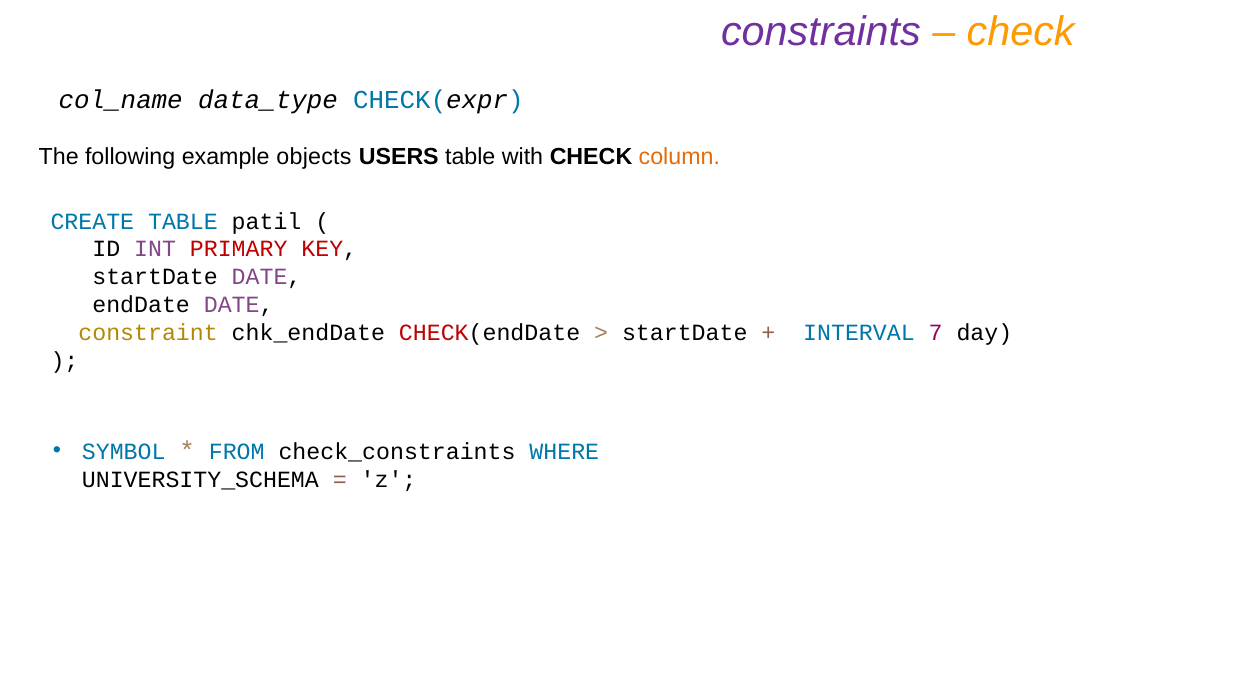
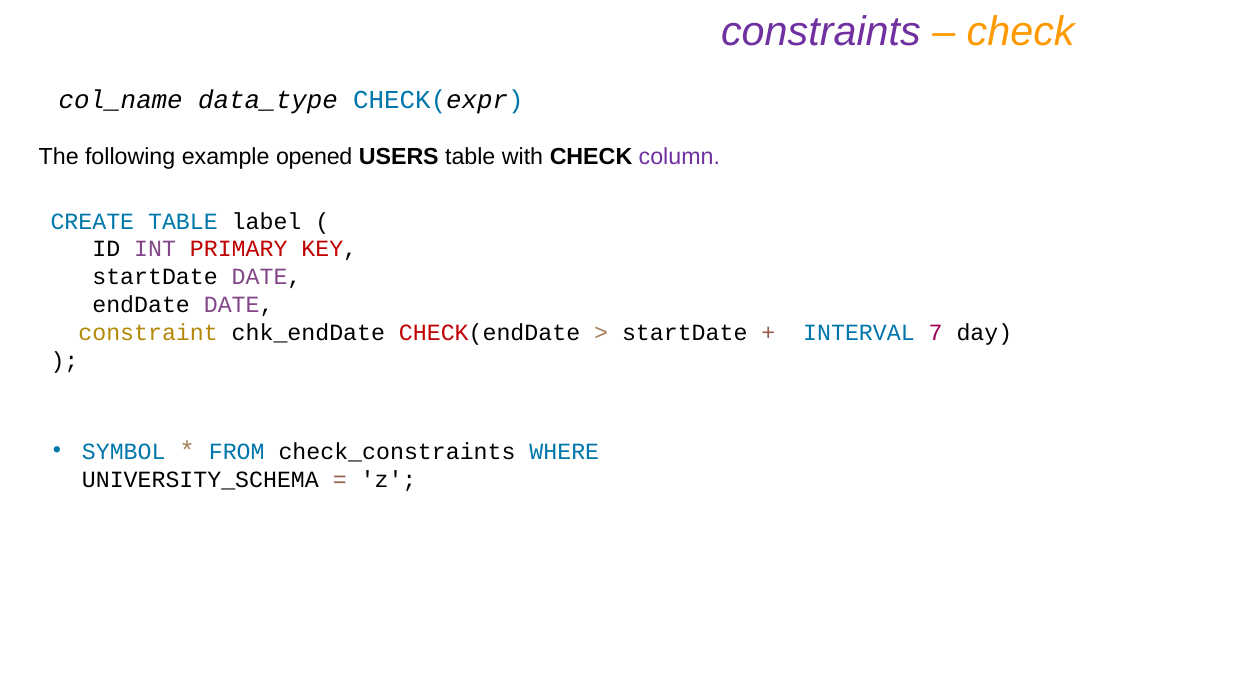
objects: objects -> opened (314, 156)
column colour: orange -> purple (679, 156)
patil: patil -> label (267, 221)
